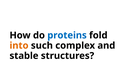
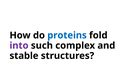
into colour: orange -> purple (19, 45)
